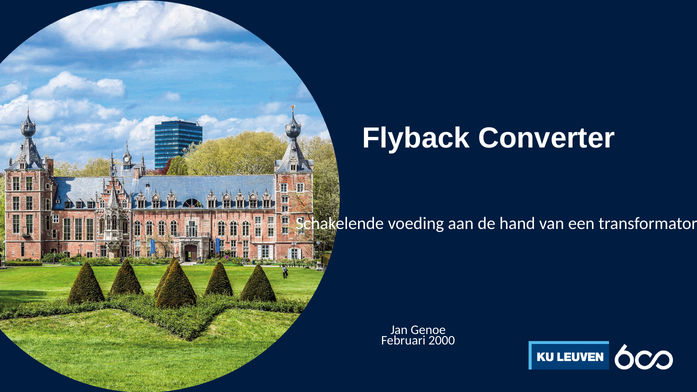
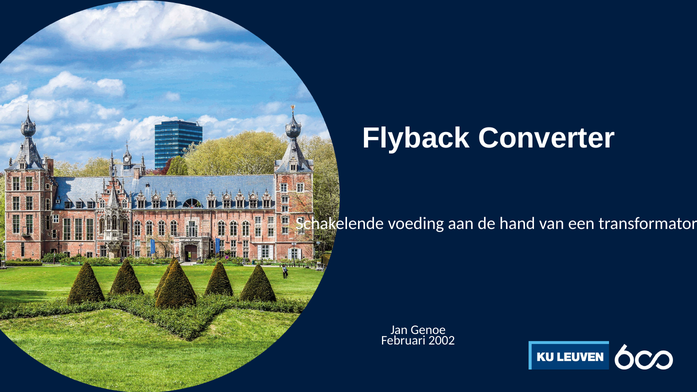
2000: 2000 -> 2002 (442, 341)
